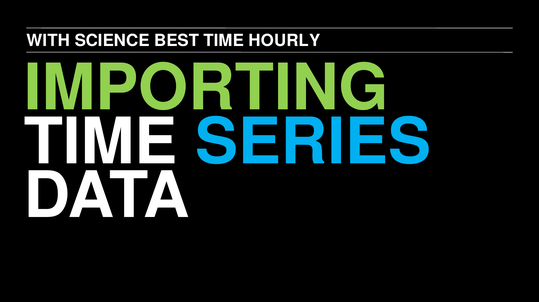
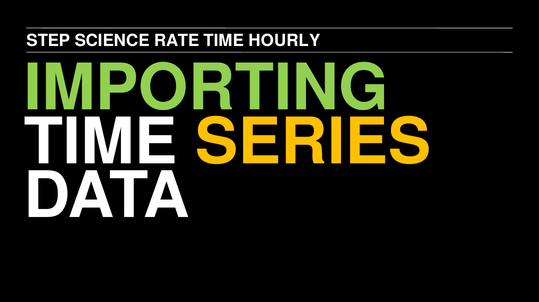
WITH: WITH -> STEP (48, 41)
BEST: BEST -> RATE (177, 41)
SERIES colour: light blue -> yellow (313, 142)
